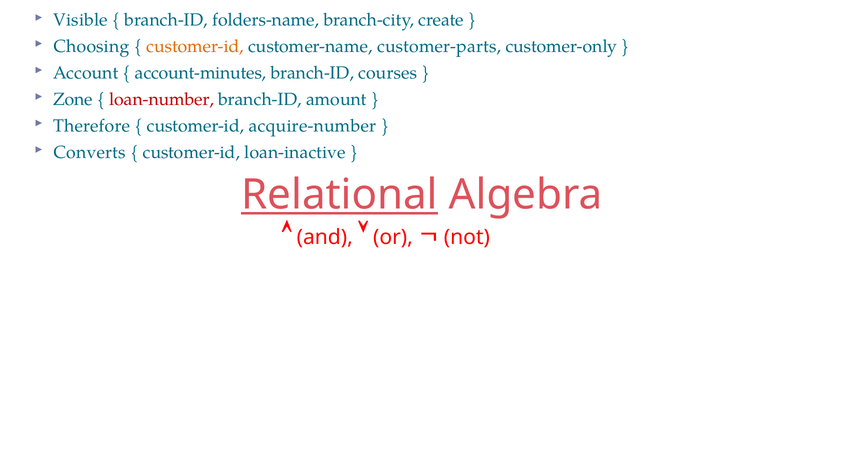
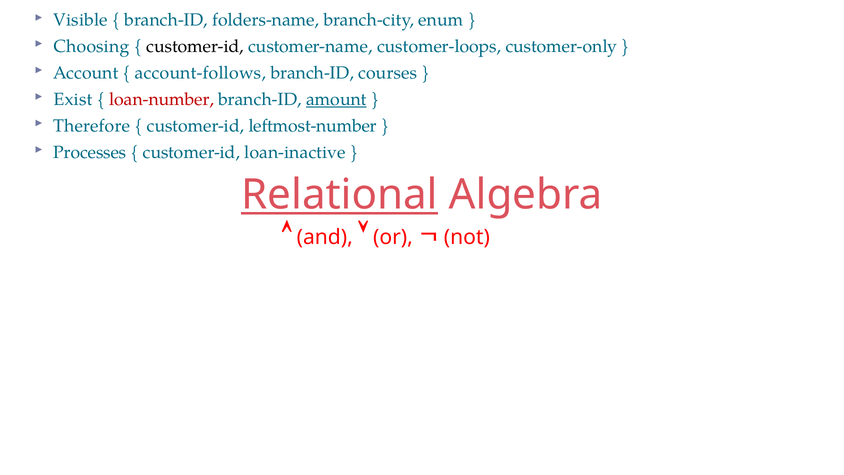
create: create -> enum (441, 20)
customer-id colour: orange -> black (195, 47)
customer-parts: customer-parts -> customer-loops (439, 47)
account-minutes: account-minutes -> account-follows (200, 73)
Zone: Zone -> Exist (73, 99)
amount underline: none -> present (336, 99)
acquire-number: acquire-number -> leftmost-number (313, 126)
Converts: Converts -> Processes (90, 152)
